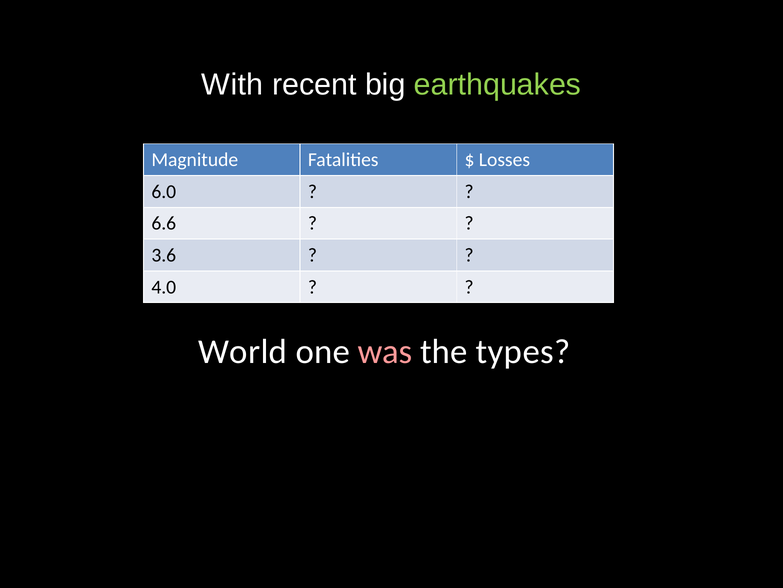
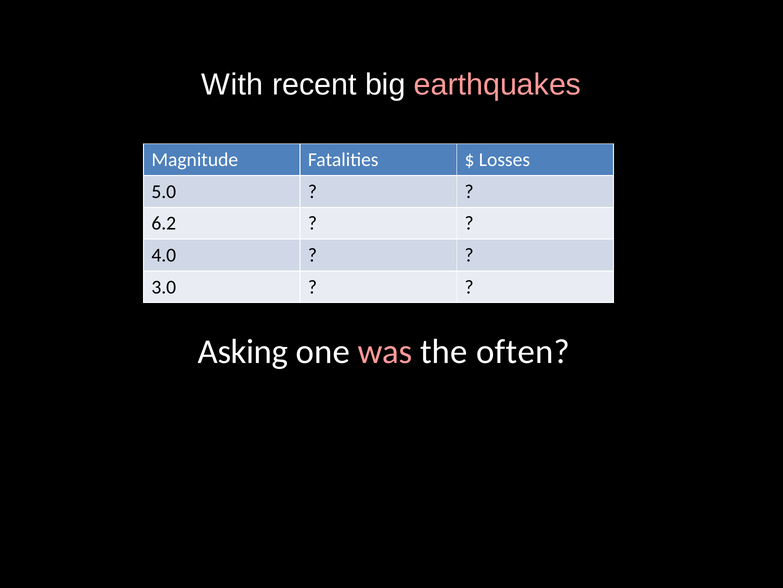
earthquakes colour: light green -> pink (498, 85)
6.0: 6.0 -> 5.0 (164, 191)
6.6: 6.6 -> 6.2 (164, 223)
3.6: 3.6 -> 4.0 (164, 255)
4.0: 4.0 -> 3.0 (164, 287)
World: World -> Asking (243, 351)
types: types -> often (523, 351)
